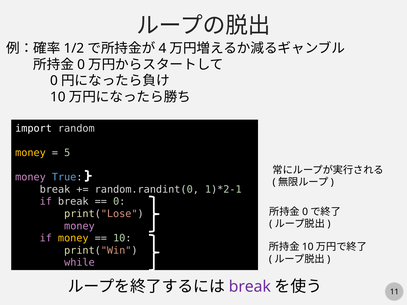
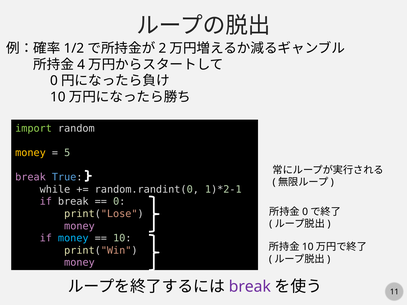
4: 4 -> 2 (162, 48)
0: 0 -> 4 (81, 65)
import colour: white -> light green (34, 129)
money: money -> break (30, 177)
break: break -> while (55, 190)
money colour: yellow -> light blue (73, 238)
while: while -> money (79, 263)
